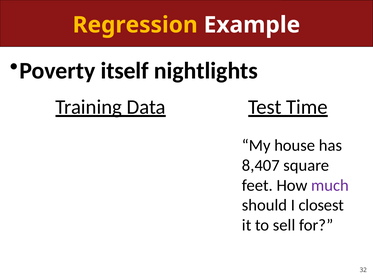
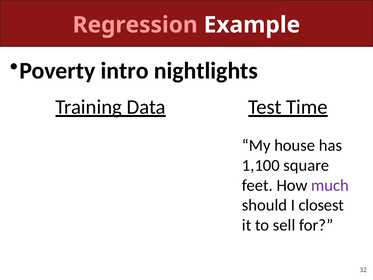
Regression colour: yellow -> pink (135, 25)
itself: itself -> intro (125, 71)
8,407: 8,407 -> 1,100 (261, 165)
